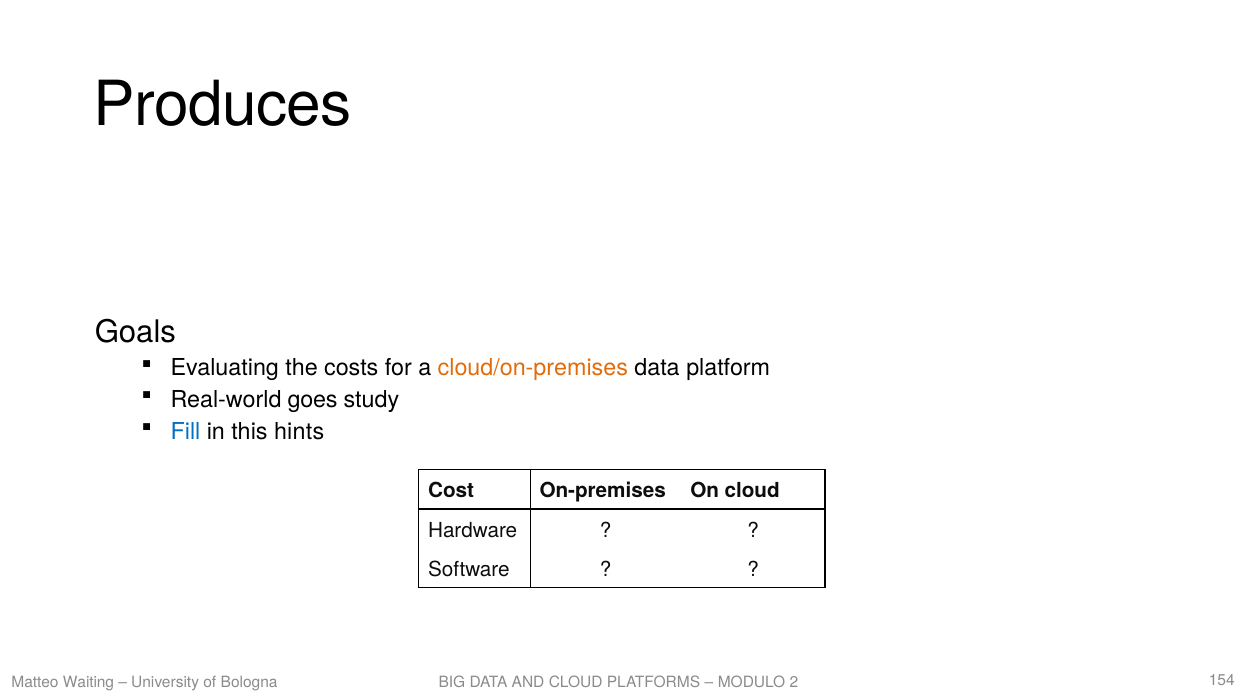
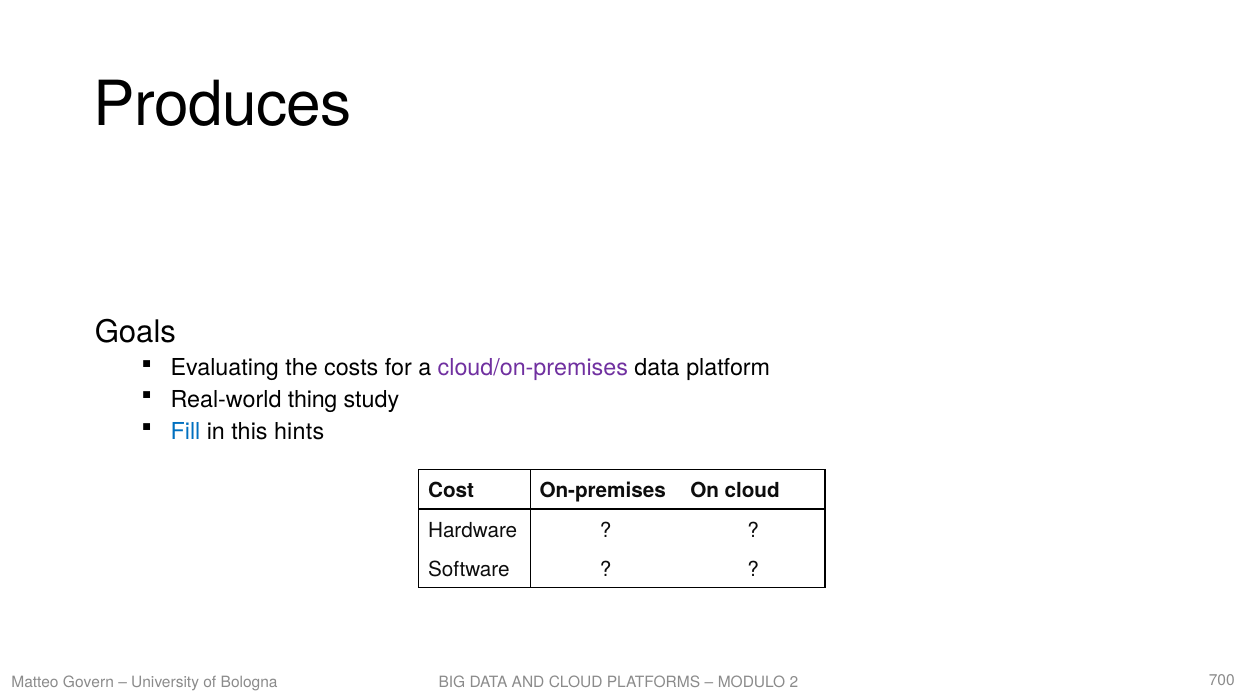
cloud/on-premises colour: orange -> purple (533, 368)
goes: goes -> thing (313, 400)
Waiting: Waiting -> Govern (88, 682)
154: 154 -> 700 (1222, 680)
